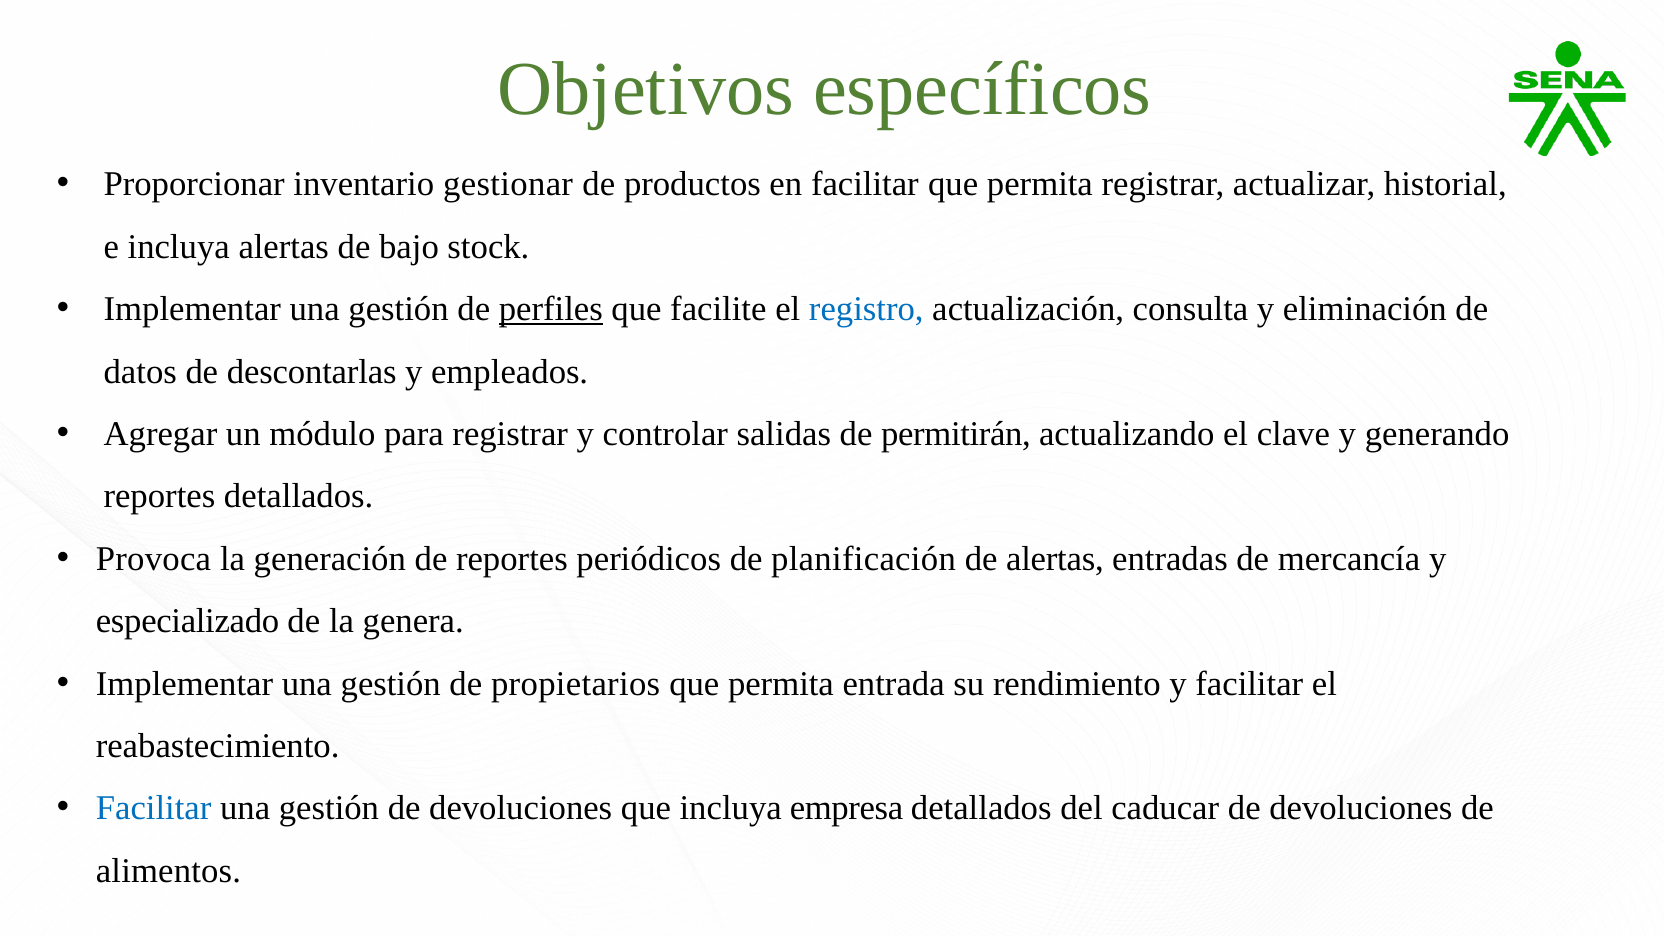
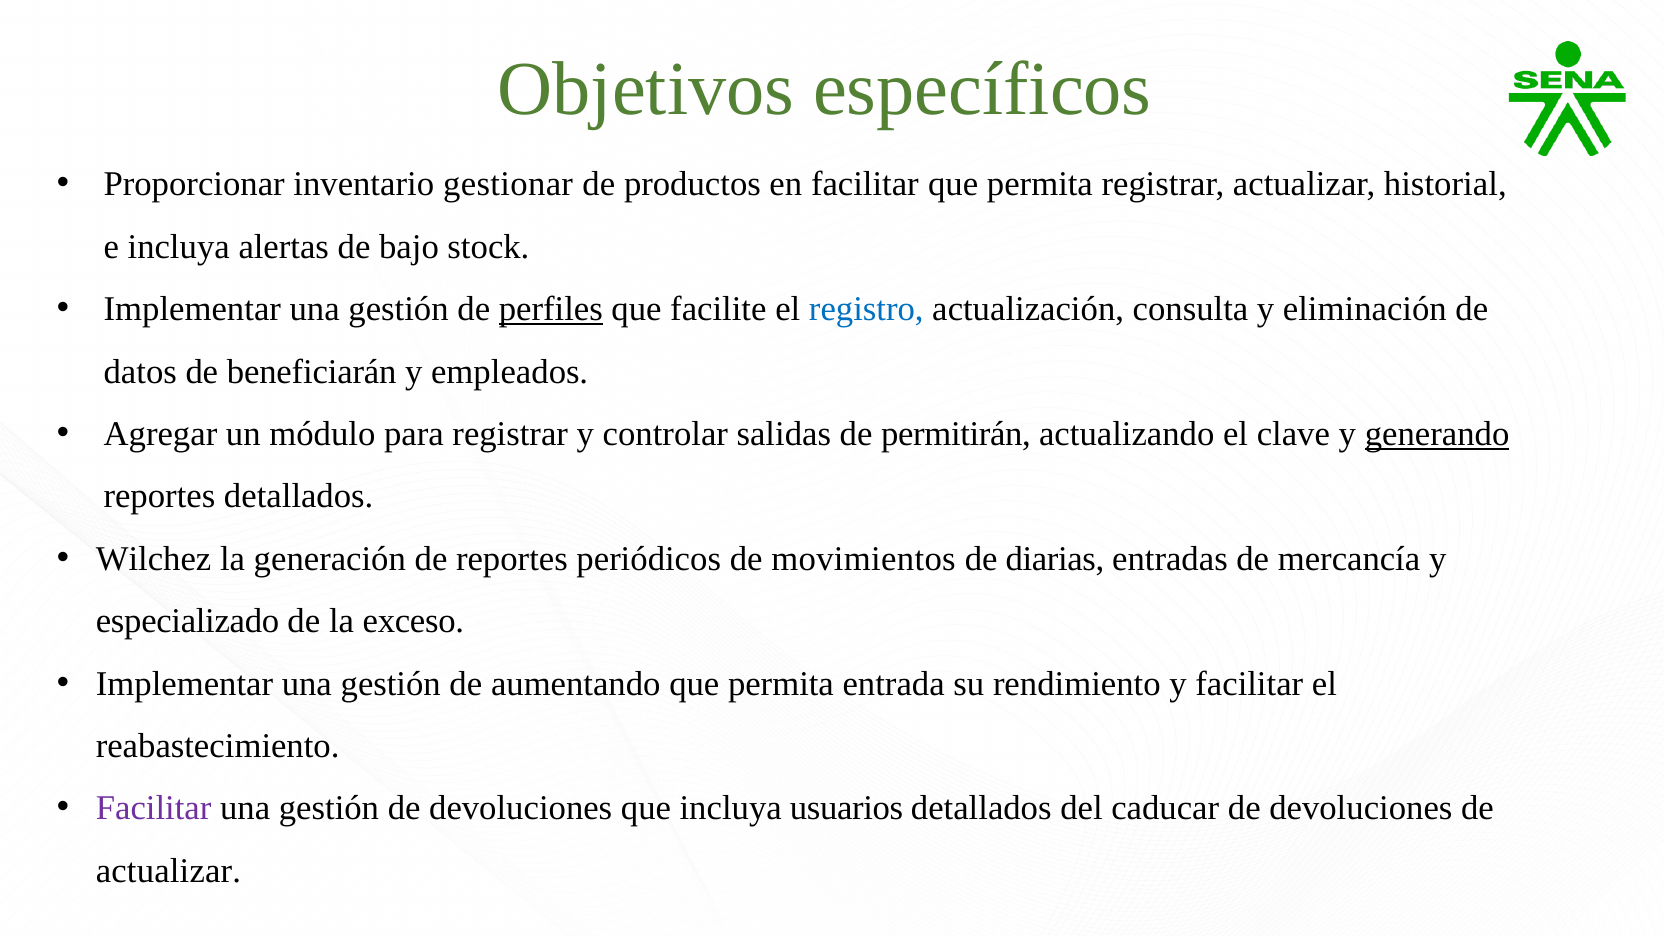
descontarlas: descontarlas -> beneficiarán (312, 372)
generando underline: none -> present (1437, 434)
Provoca: Provoca -> Wilchez (154, 559)
planificación: planificación -> movimientos (863, 559)
de alertas: alertas -> diarias (1055, 559)
genera: genera -> exceso (413, 621)
propietarios: propietarios -> aumentando (576, 684)
Facilitar colour: blue -> purple (154, 808)
empresa: empresa -> usuarios (847, 808)
alimentos: alimentos -> actualizar (168, 871)
